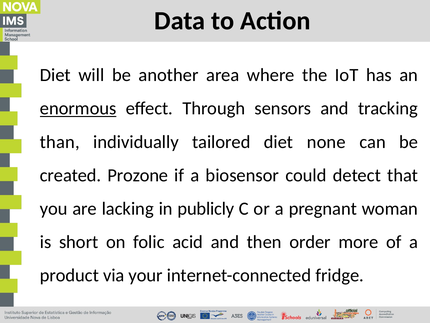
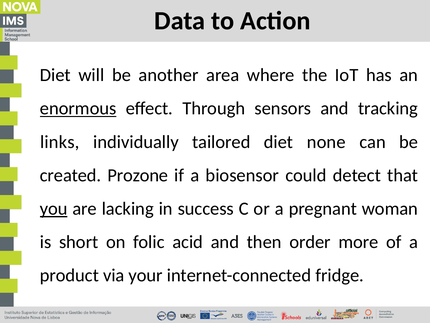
than: than -> links (60, 142)
you underline: none -> present (54, 208)
publicly: publicly -> success (206, 208)
